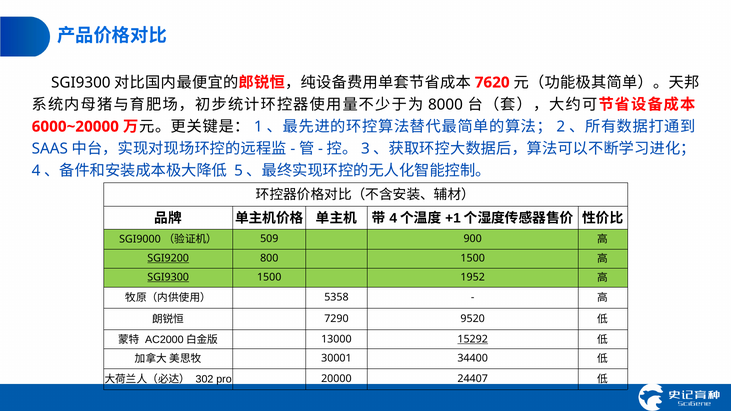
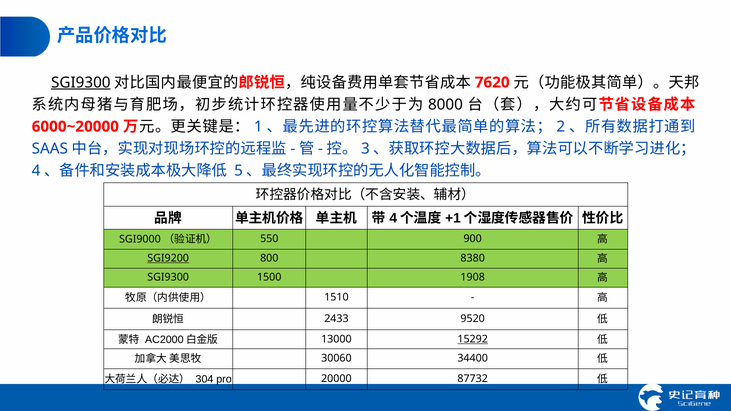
SGI9300 underline: none -> present (81, 83)
509: 509 -> 550 (269, 239)
800 1500: 1500 -> 8380 (473, 258)
SGI9300 underline: present -> none (168, 277)
1952: 1952 -> 1908 (473, 277)
5358: 5358 -> 1510 (336, 298)
7290: 7290 -> 2433 (336, 319)
30001: 30001 -> 30060 (336, 359)
302: 302 -> 304 (204, 379)
24407: 24407 -> 87732 (473, 379)
